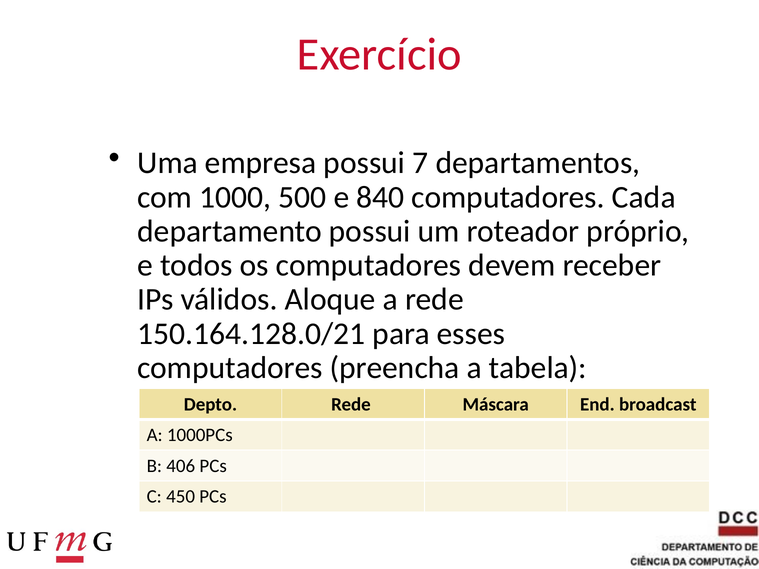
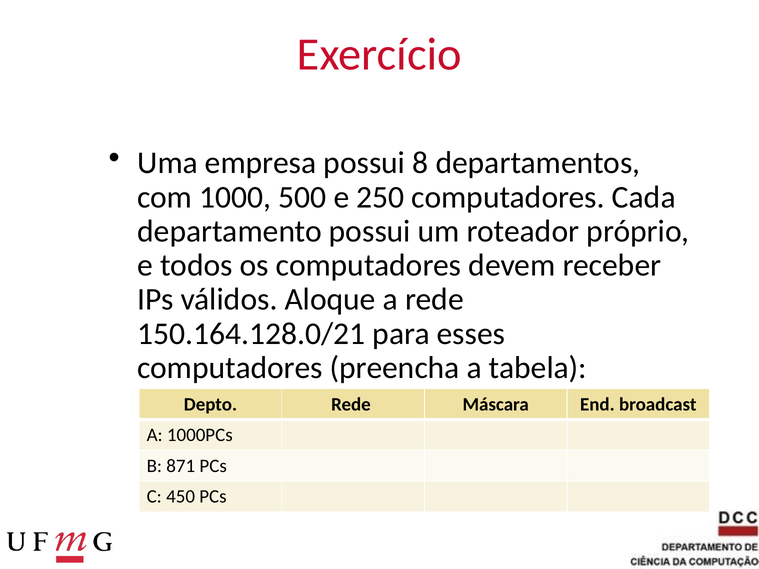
7: 7 -> 8 (420, 163)
840: 840 -> 250 (380, 197)
406: 406 -> 871 (181, 466)
